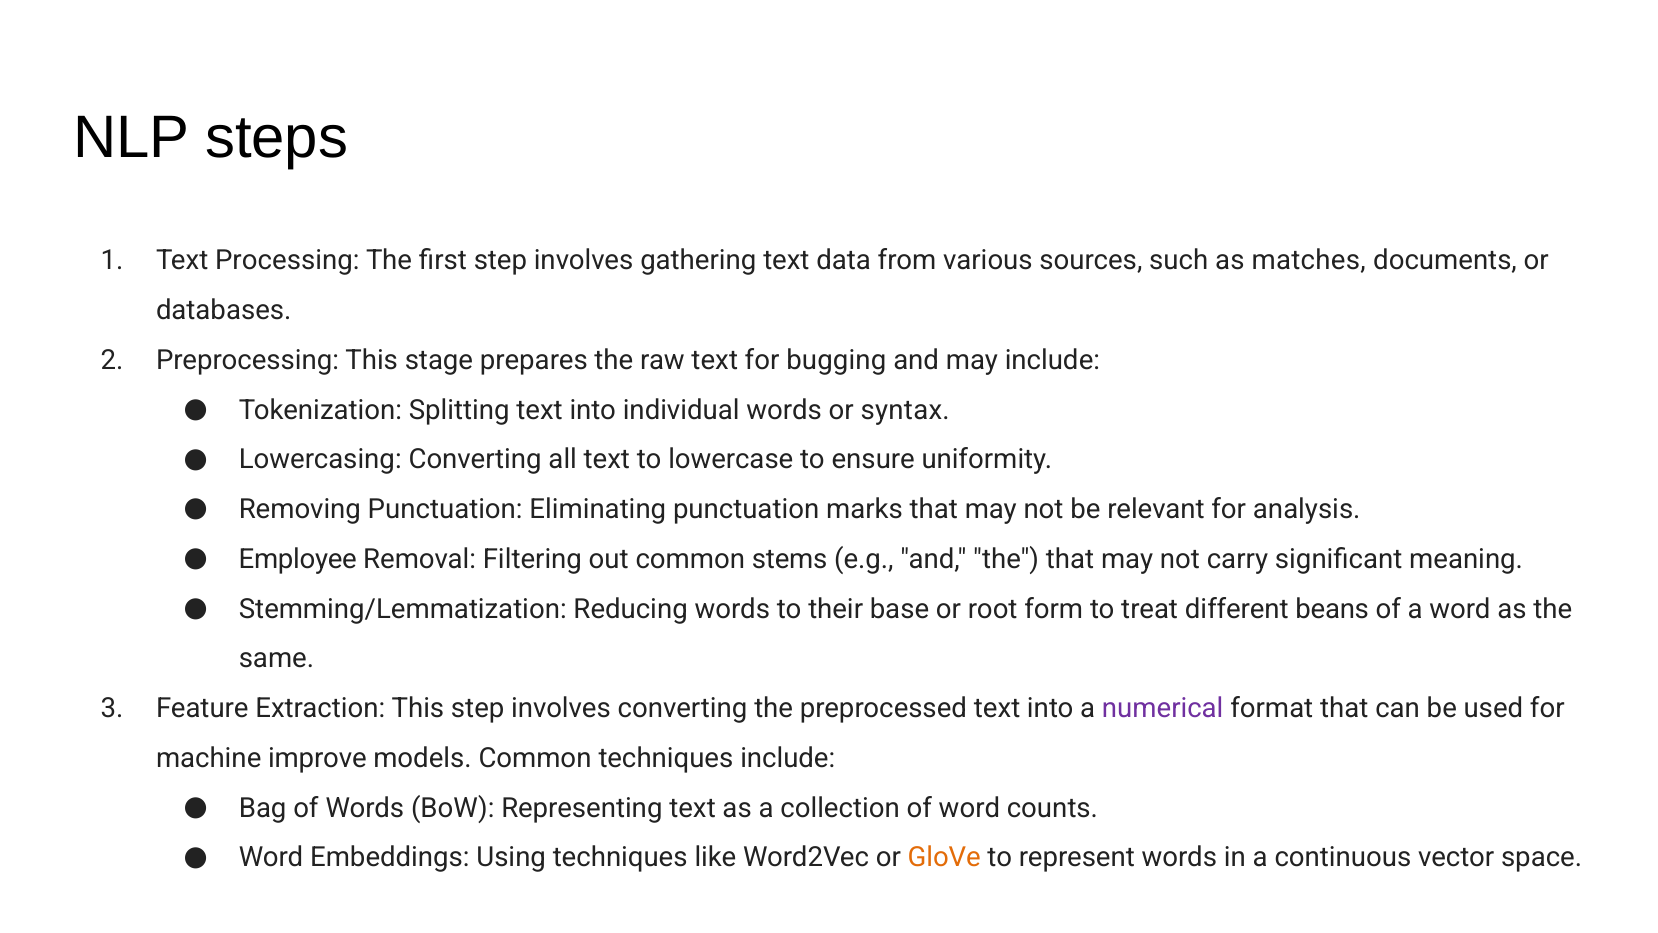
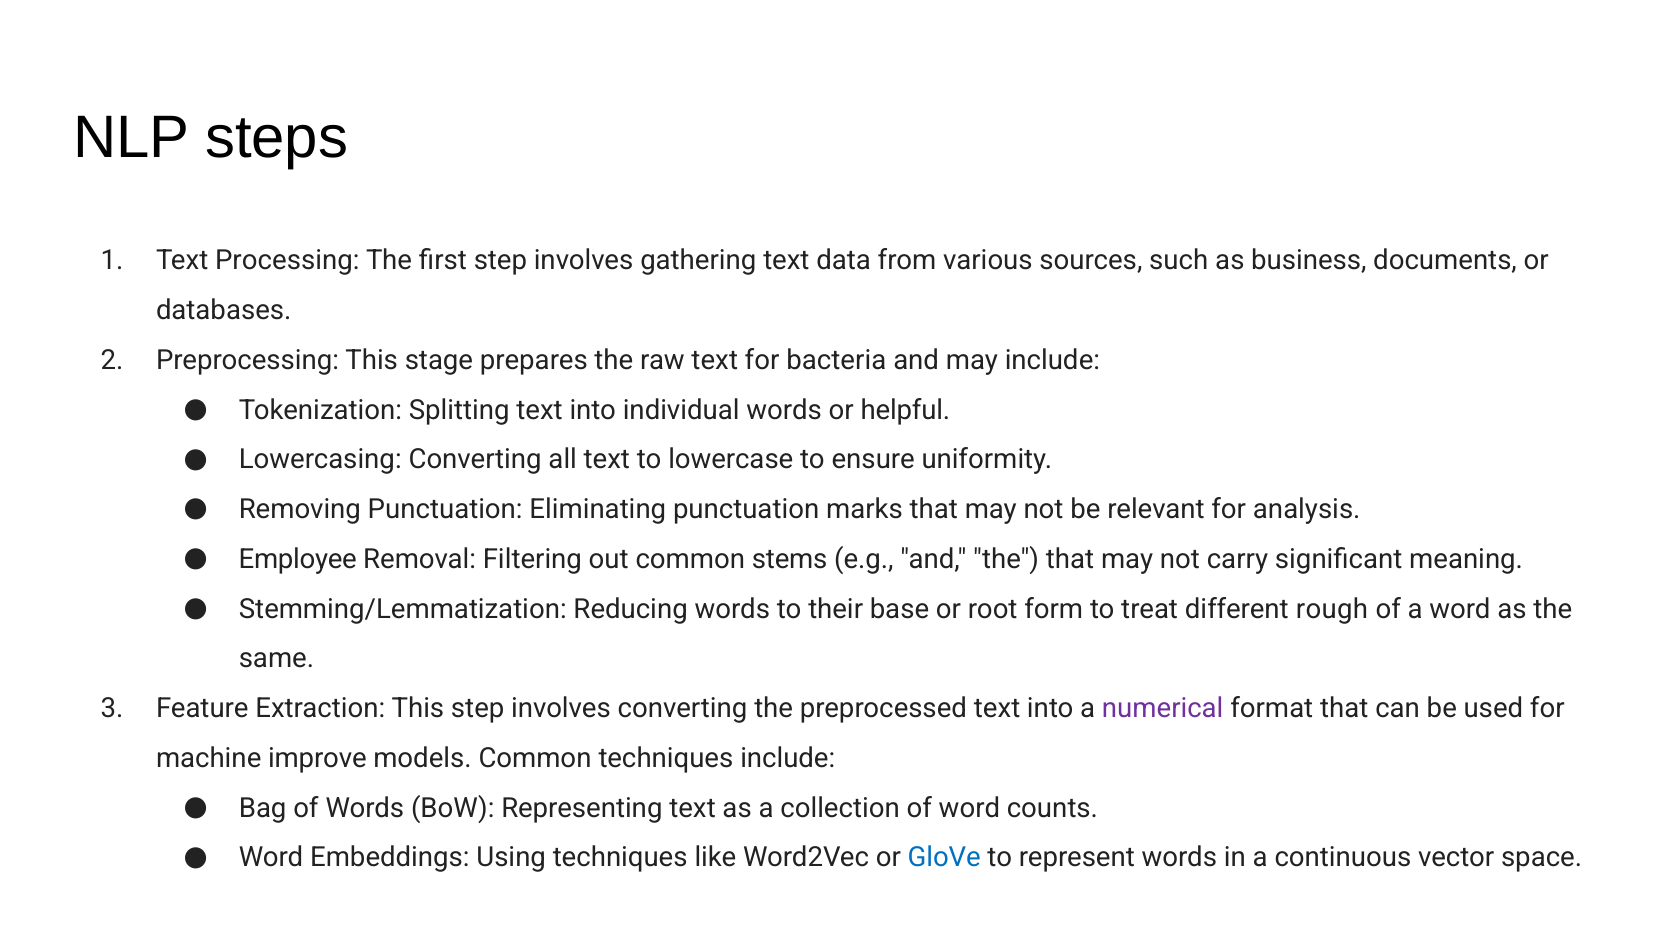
matches: matches -> business (1309, 261)
bugging: bugging -> bacteria (836, 360)
syntax: syntax -> helpful (905, 410)
beans: beans -> rough (1332, 609)
GloVe colour: orange -> blue (944, 857)
